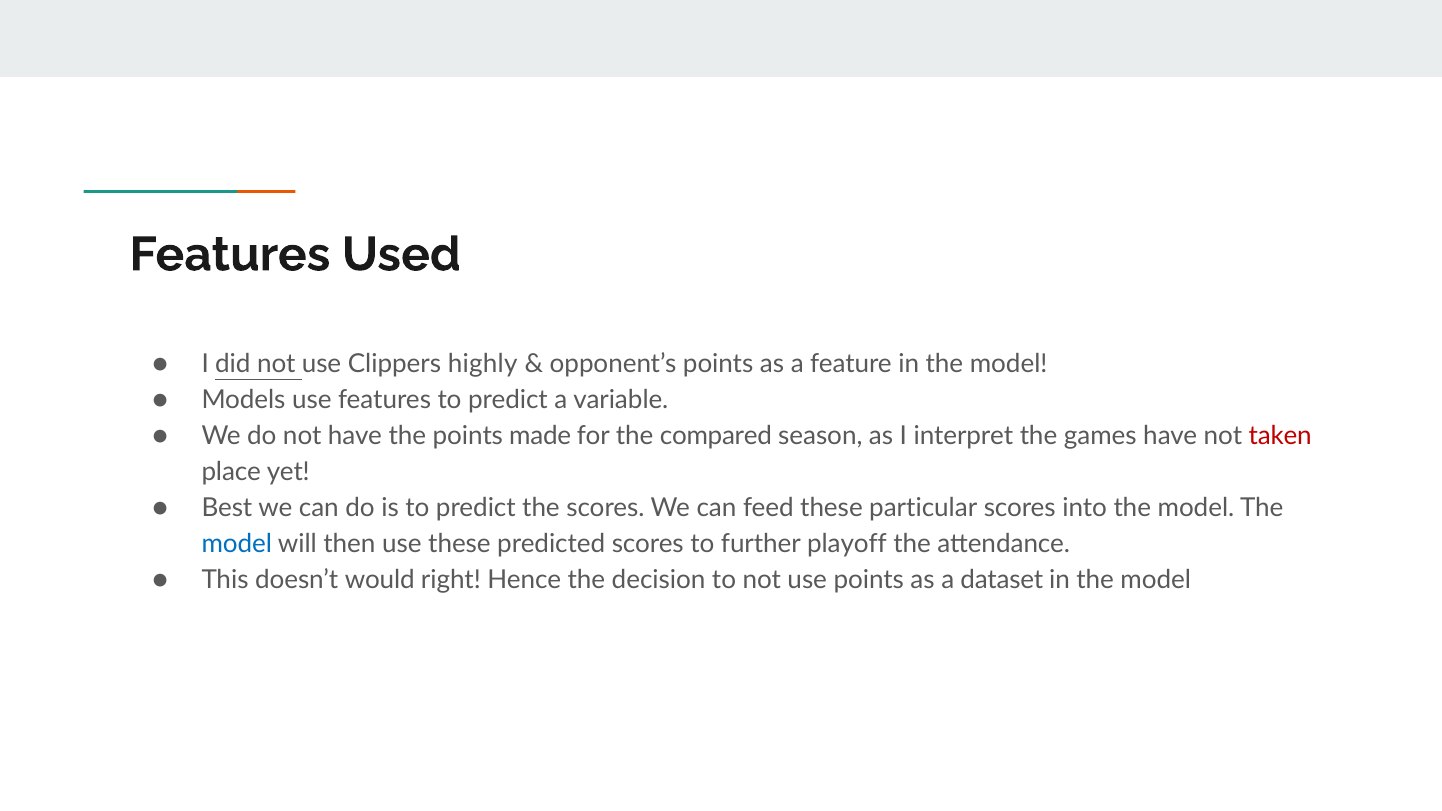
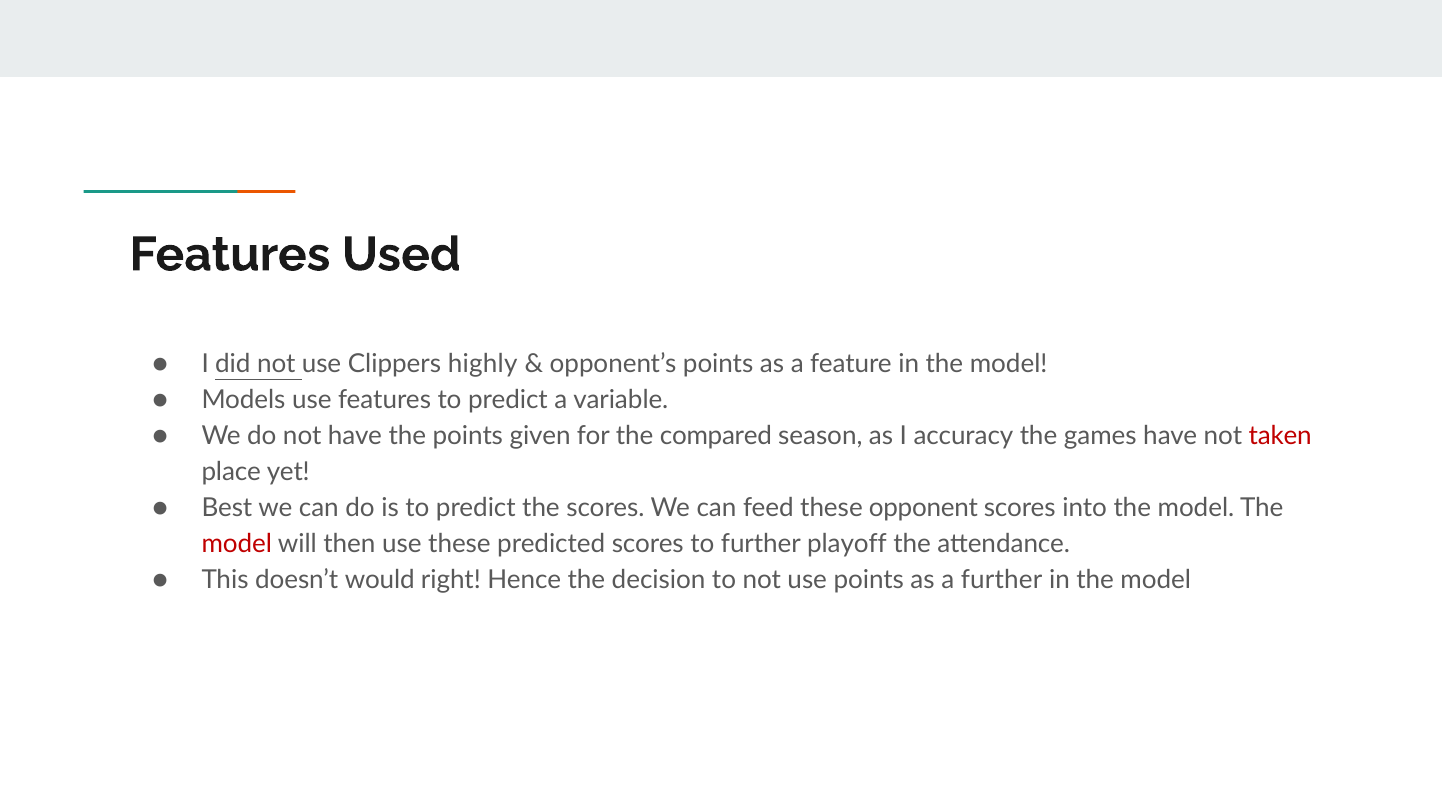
made: made -> given (540, 436)
interpret: interpret -> accuracy (963, 436)
particular: particular -> opponent (923, 508)
model colour: blue -> red (237, 544)
a dataset: dataset -> further (1002, 580)
